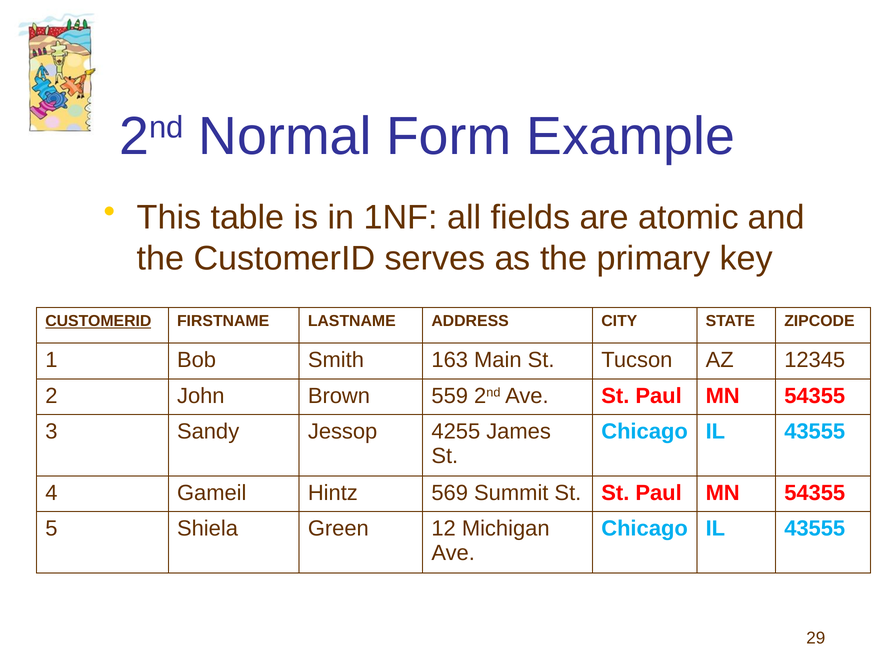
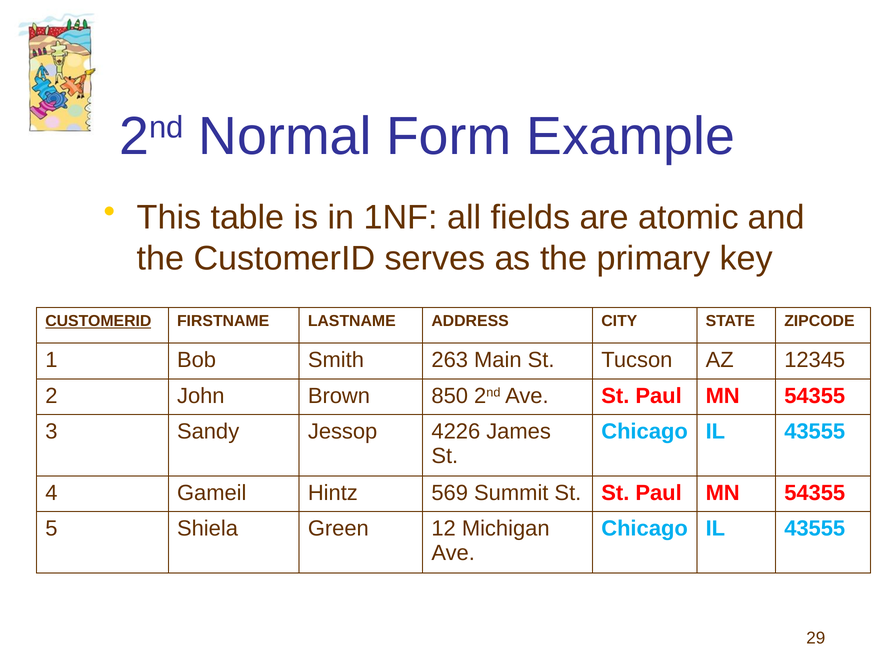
163: 163 -> 263 (450, 360)
559: 559 -> 850 (450, 396)
4255: 4255 -> 4226 (456, 431)
